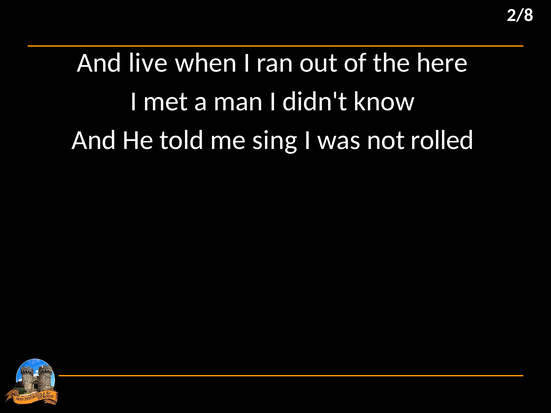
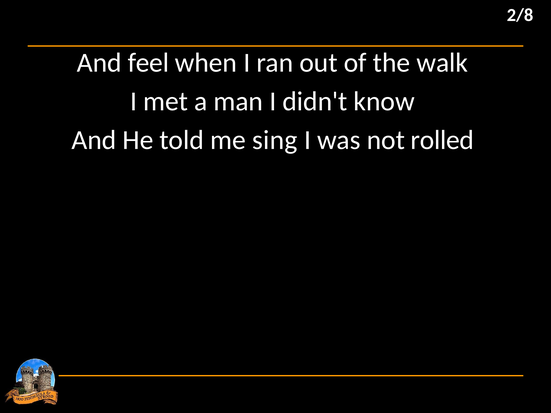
live: live -> feel (148, 63)
here: here -> walk (442, 63)
